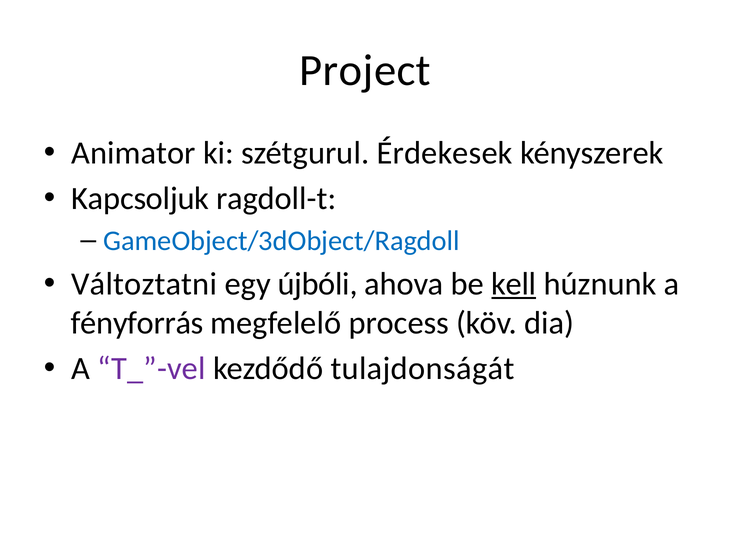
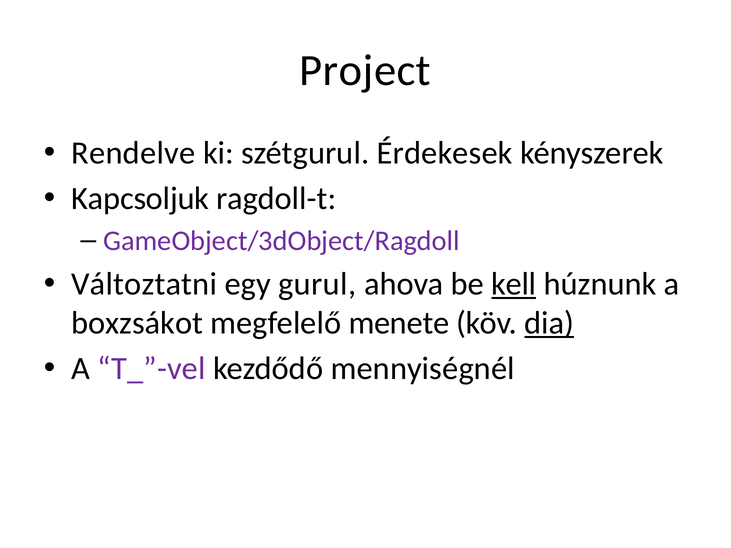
Animator: Animator -> Rendelve (133, 153)
GameObject/3dObject/Ragdoll colour: blue -> purple (282, 241)
újbóli: újbóli -> gurul (317, 284)
fényforrás: fényforrás -> boxzsákot (137, 323)
process: process -> menete (399, 323)
dia underline: none -> present (549, 323)
tulajdonságát: tulajdonságát -> mennyiségnél (423, 369)
